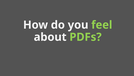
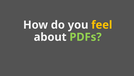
feel colour: light green -> yellow (102, 25)
